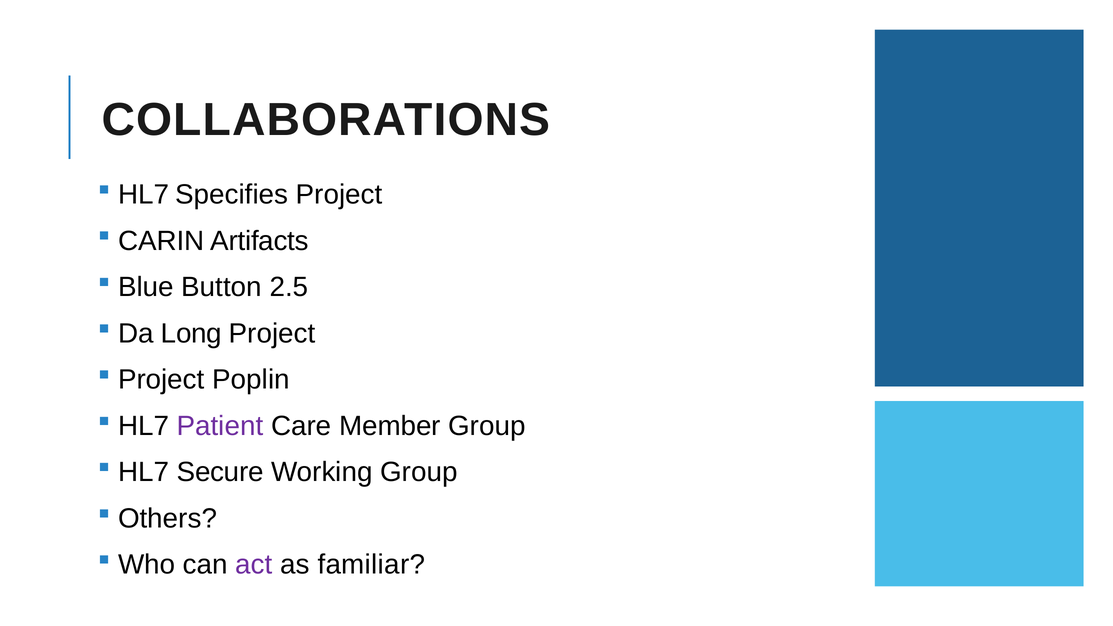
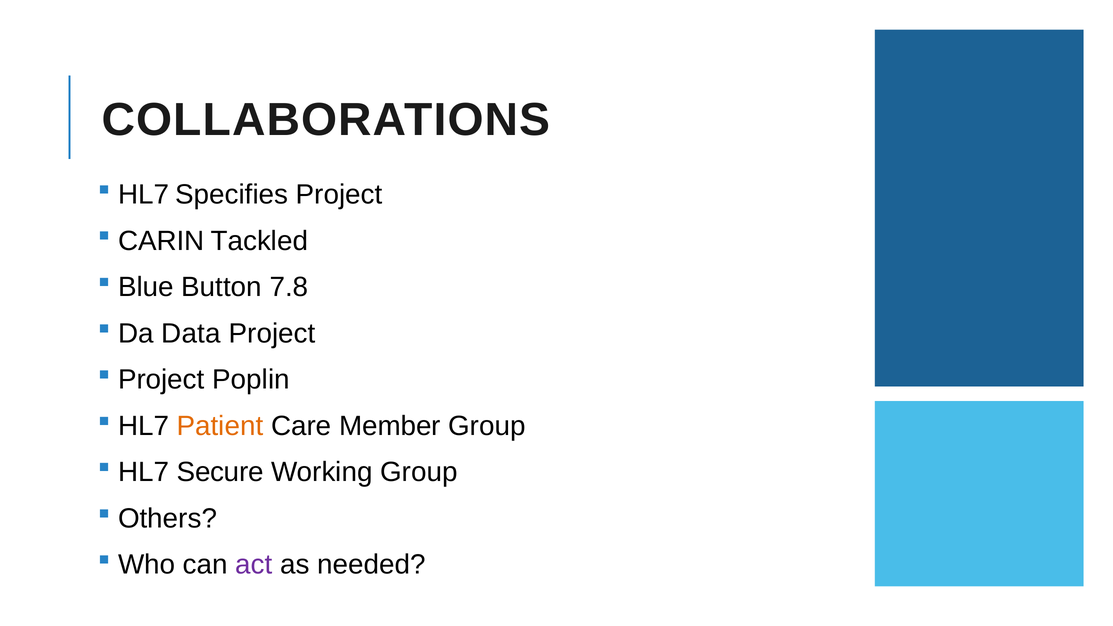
Artifacts: Artifacts -> Tackled (259, 241)
2.5: 2.5 -> 7.8 (289, 287)
Long: Long -> Data (191, 333)
Patient colour: purple -> orange (220, 426)
familiar: familiar -> needed (372, 565)
